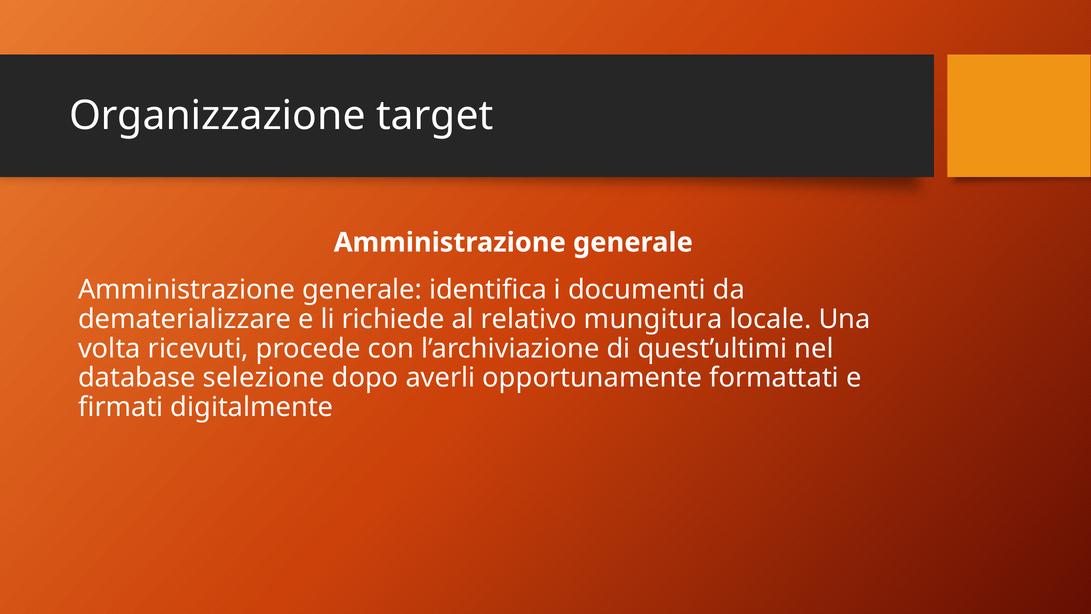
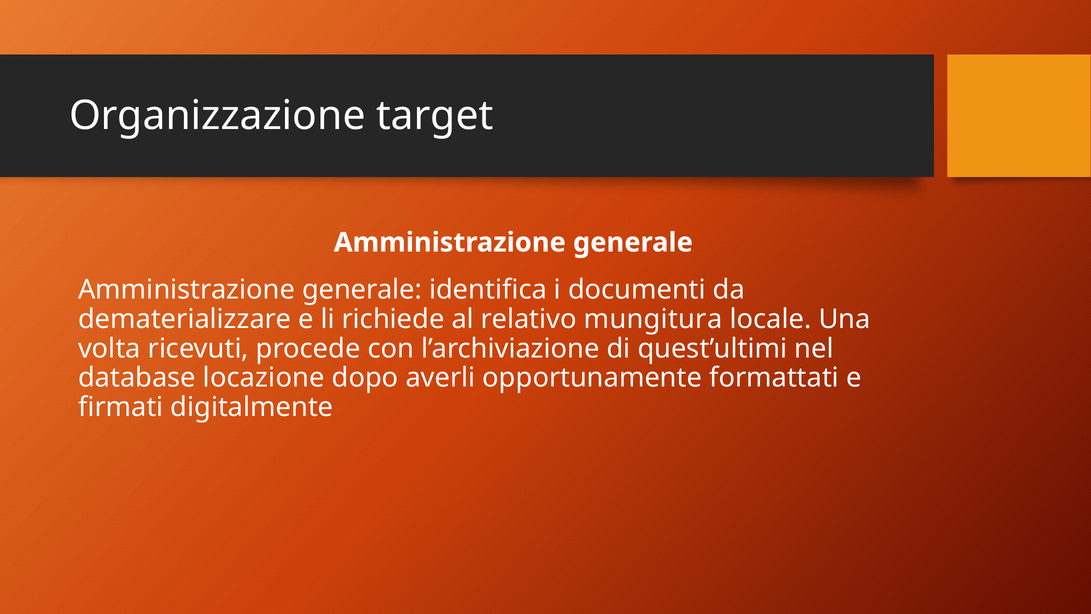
selezione: selezione -> locazione (264, 378)
